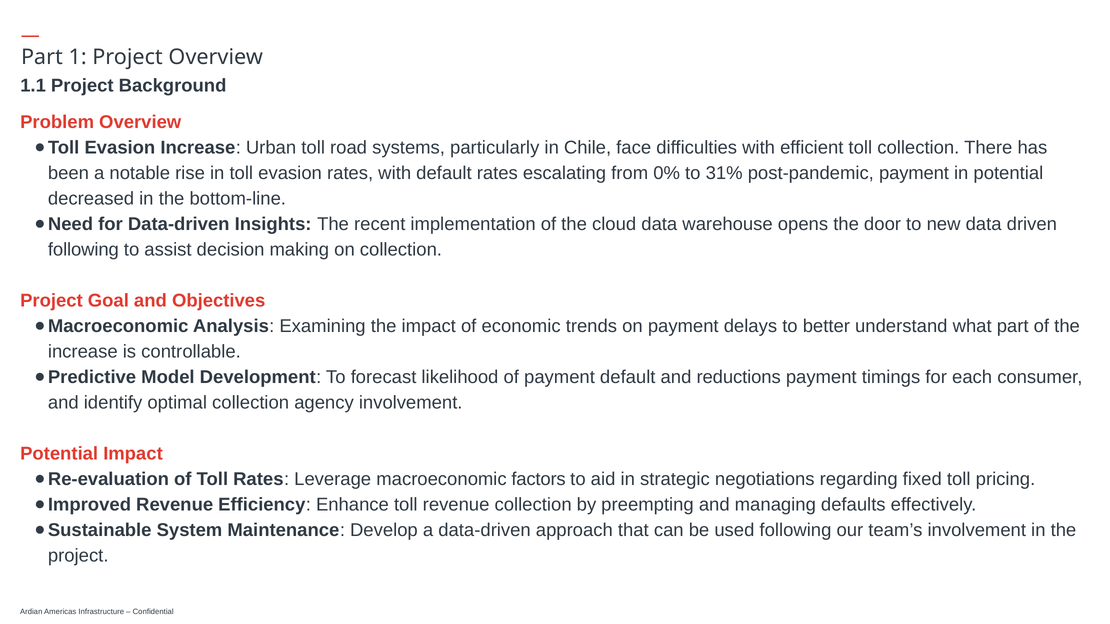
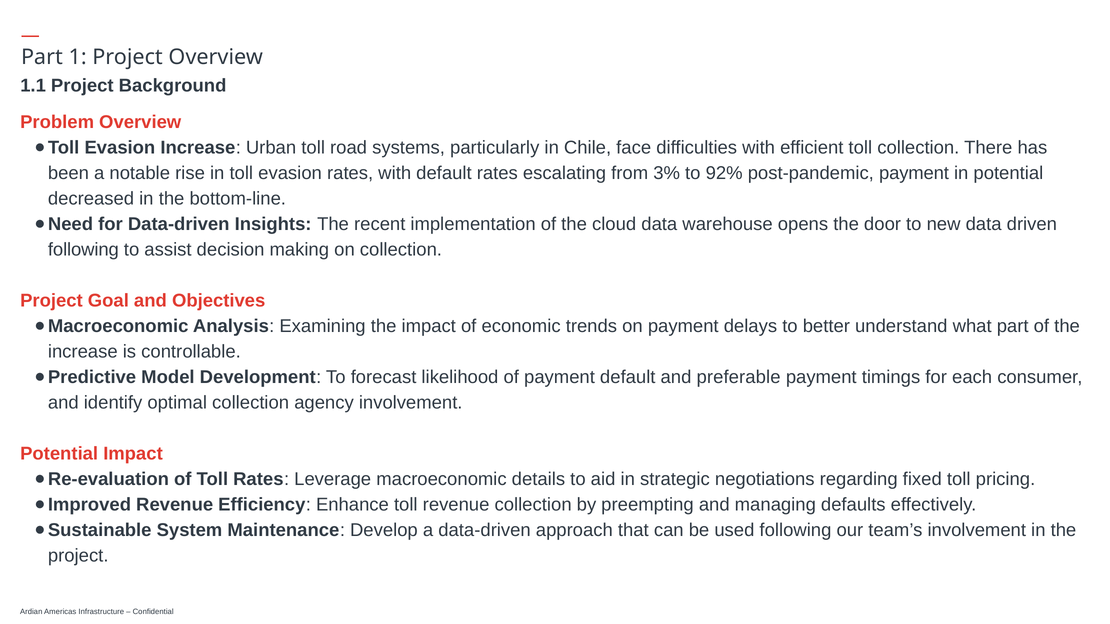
0%: 0% -> 3% (667, 173)
31%: 31% -> 92% (724, 173)
reductions: reductions -> preferable (739, 377)
factors: factors -> details (538, 479)
